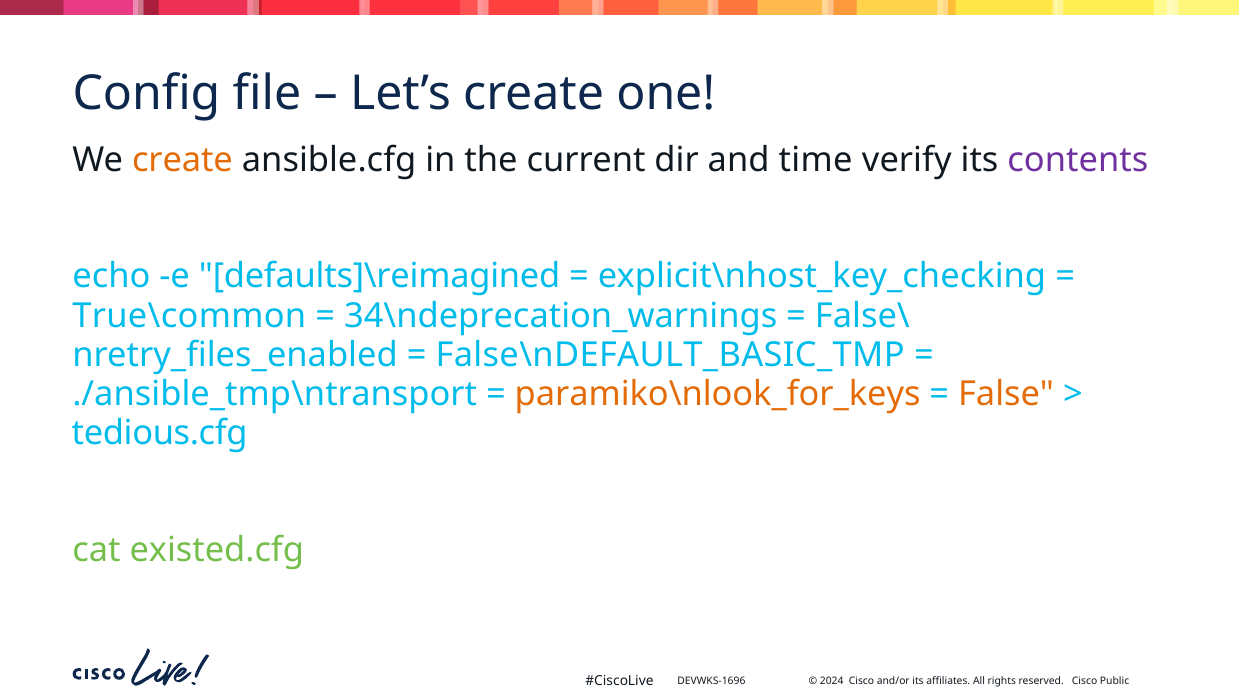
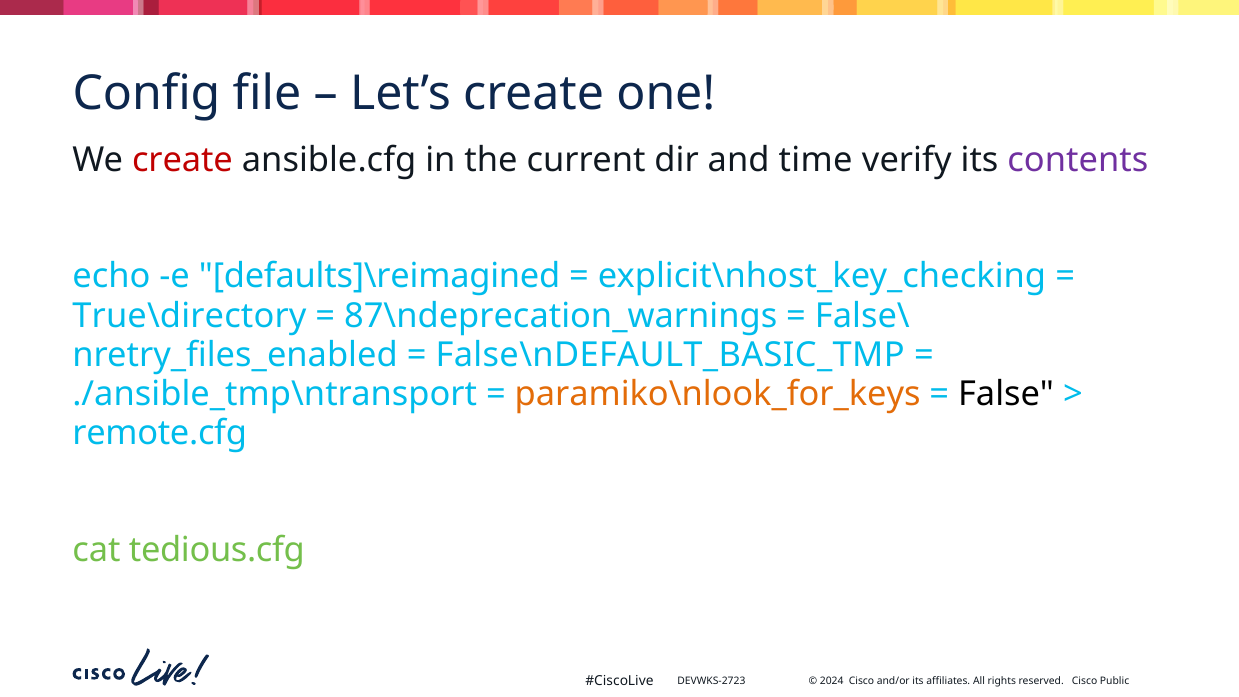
create colour: orange -> red (182, 160)
True\common: True\common -> True\directory (189, 316)
34\ndeprecation_warnings: 34\ndeprecation_warnings -> 87\ndeprecation_warnings (561, 316)
False colour: orange -> black (1006, 394)
tedious.cfg: tedious.cfg -> remote.cfg (160, 434)
existed.cfg: existed.cfg -> tedious.cfg (217, 550)
DEVWKS-1696: DEVWKS-1696 -> DEVWKS-2723 (711, 682)
